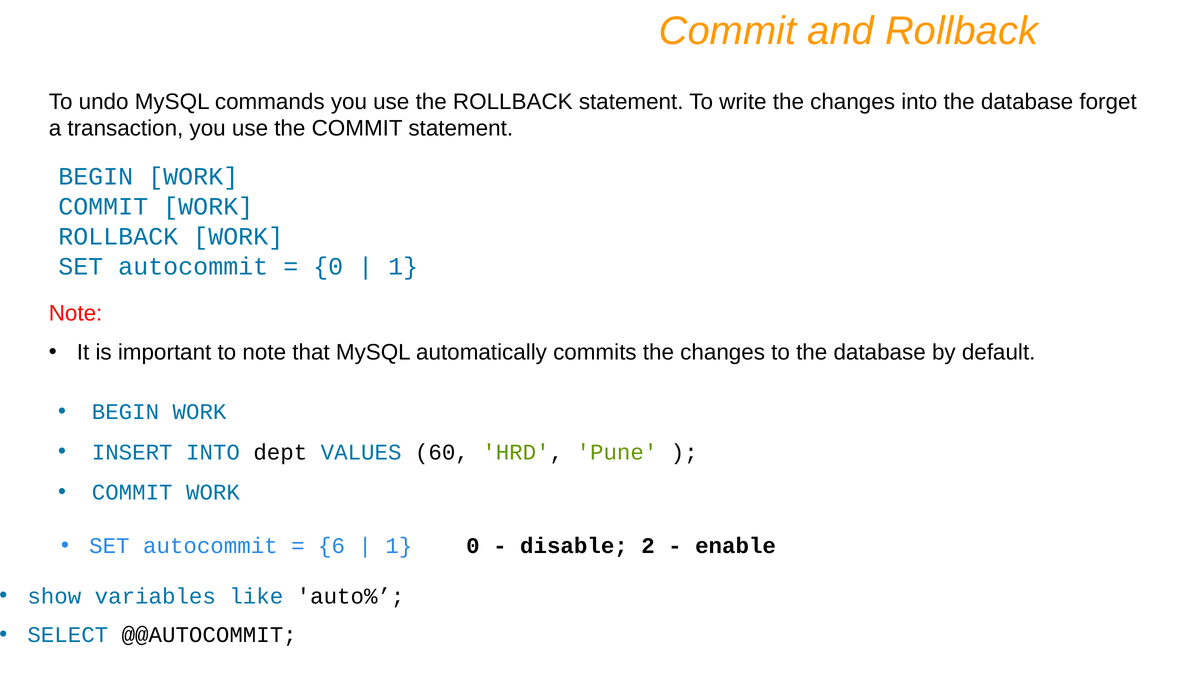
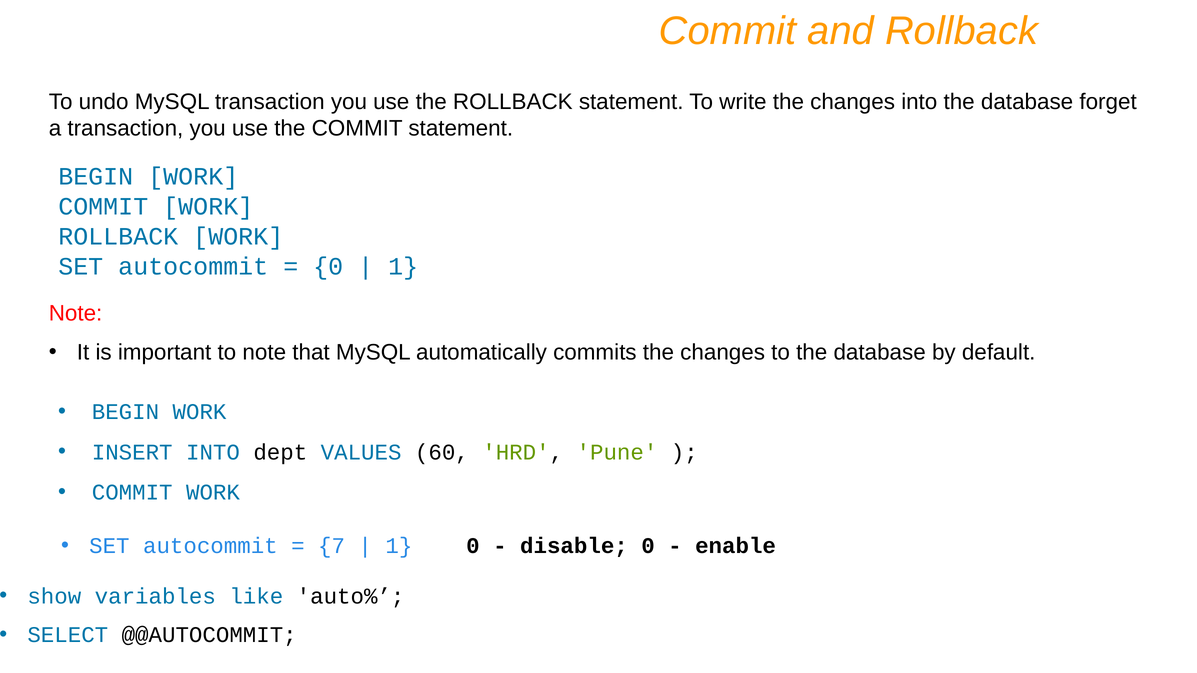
MySQL commands: commands -> transaction (270, 102)
6: 6 -> 7 (332, 546)
disable 2: 2 -> 0 (648, 546)
